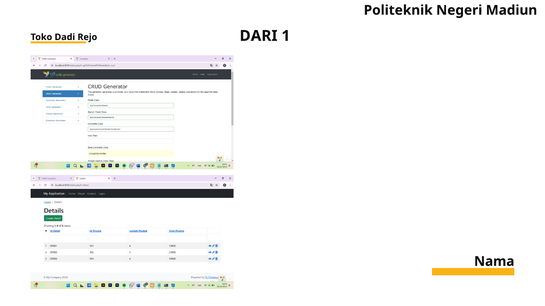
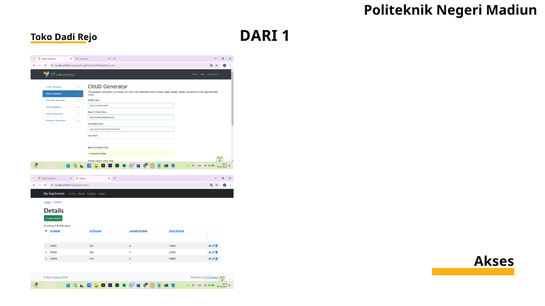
Nama: Nama -> Akses (494, 262)
